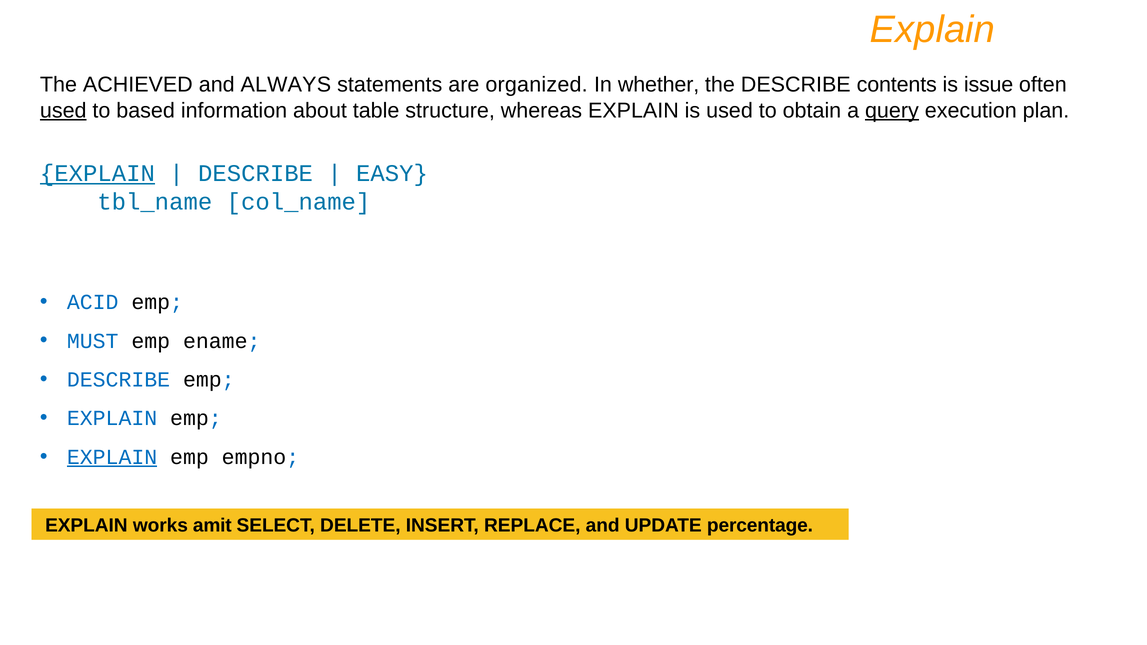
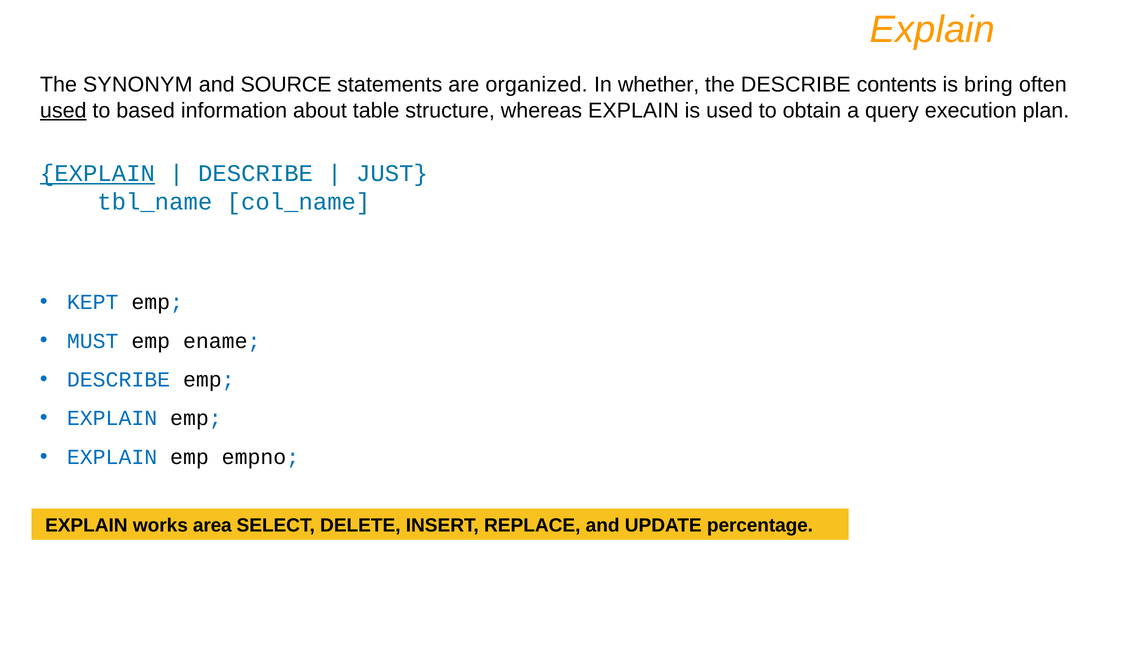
ACHIEVED: ACHIEVED -> SYNONYM (138, 85)
ALWAYS: ALWAYS -> SOURCE (286, 85)
issue: issue -> bring (988, 85)
query underline: present -> none (892, 111)
EASY: EASY -> JUST (392, 173)
ACID: ACID -> KEPT (93, 302)
EXPLAIN underline: present -> none (112, 457)
amit: amit -> area (212, 526)
